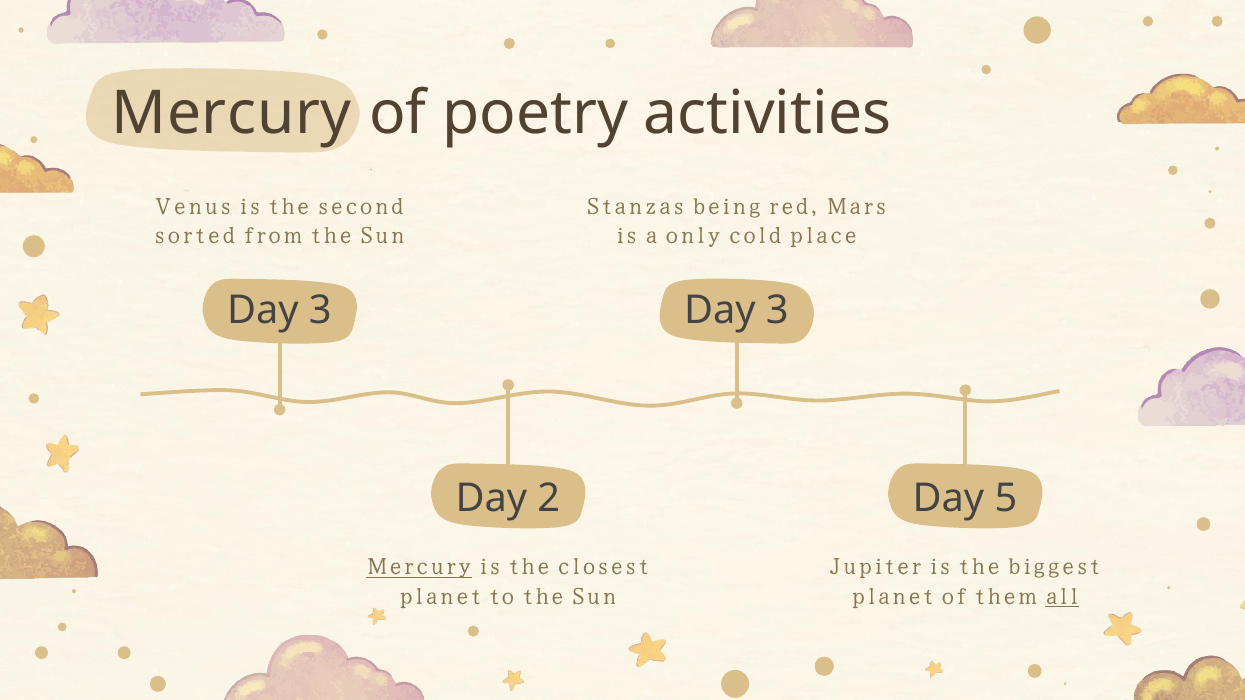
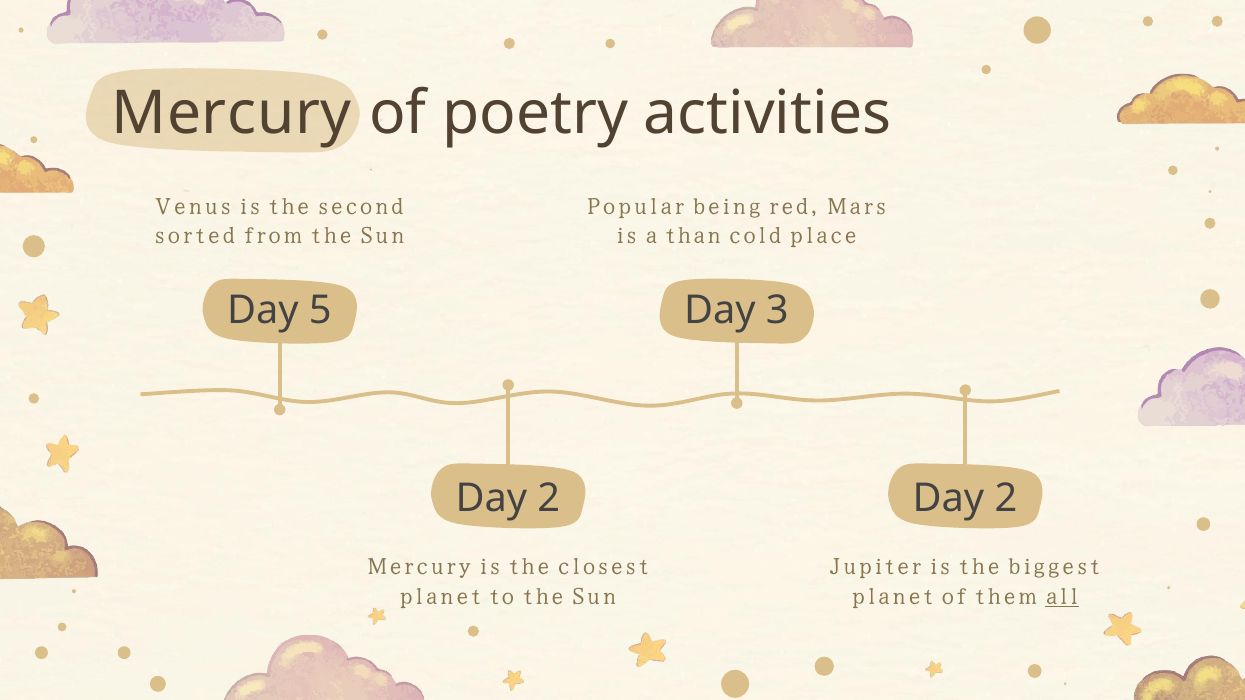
Stanzas: Stanzas -> Popular (635, 206)
only: only -> than (693, 235)
3: 3 -> 5 (320, 311)
5: 5 -> 2 (1006, 499)
Mercury underline: present -> none (419, 567)
